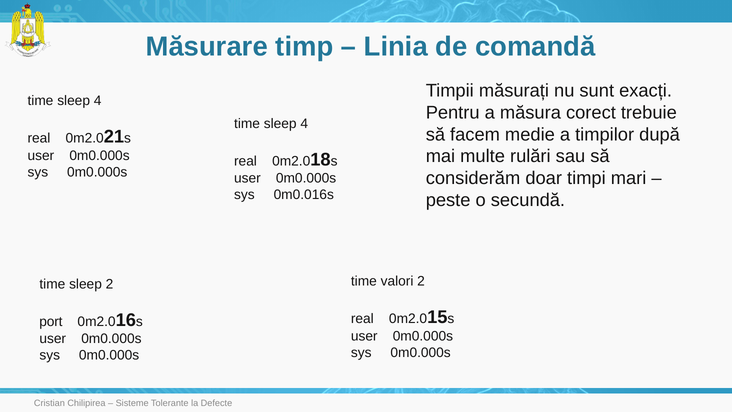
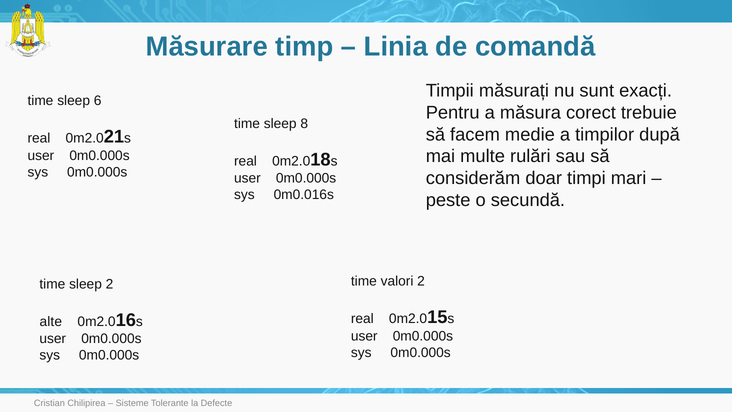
4: 4 -> 6 (98, 101)
4: 4 -> 8 (304, 123)
port: port -> alte (51, 321)
